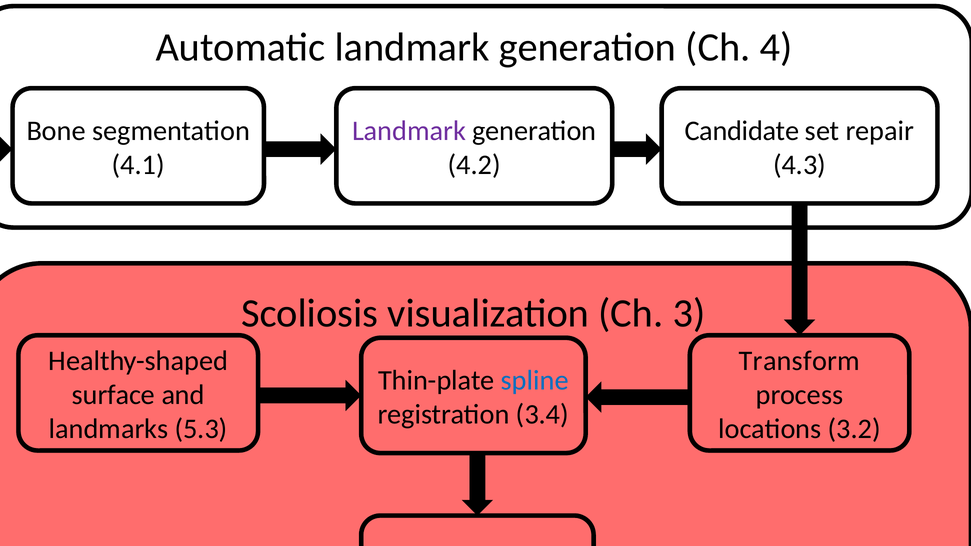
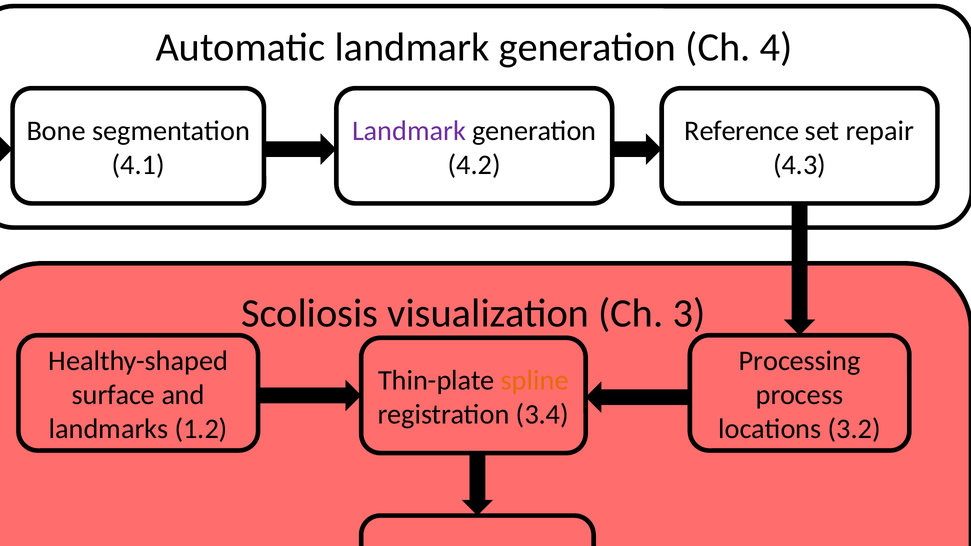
Candidate: Candidate -> Reference (742, 131)
Transform: Transform -> Processing (800, 361)
spline colour: blue -> orange (535, 381)
5.3: 5.3 -> 1.2 (201, 429)
